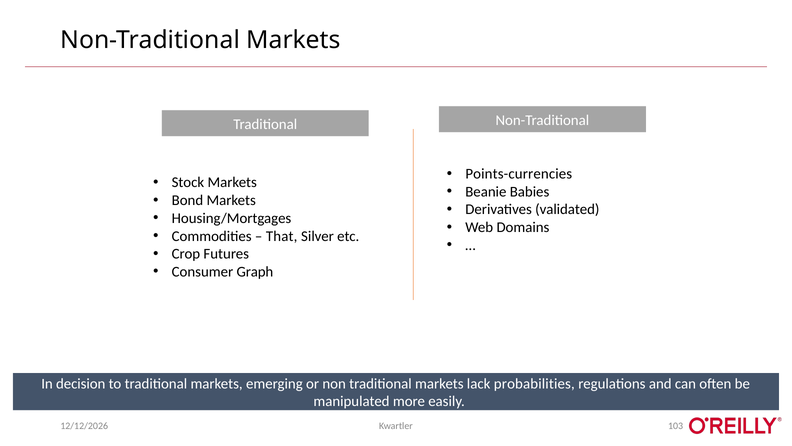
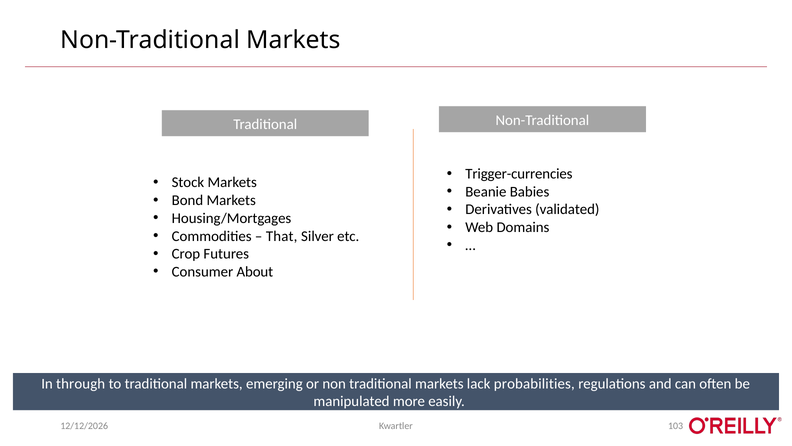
Points-currencies: Points-currencies -> Trigger-currencies (519, 174)
Graph: Graph -> About (255, 271)
decision: decision -> through (81, 383)
